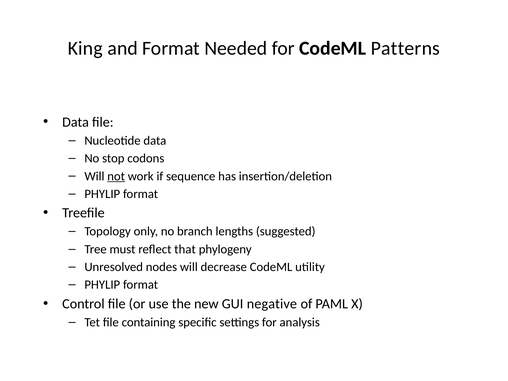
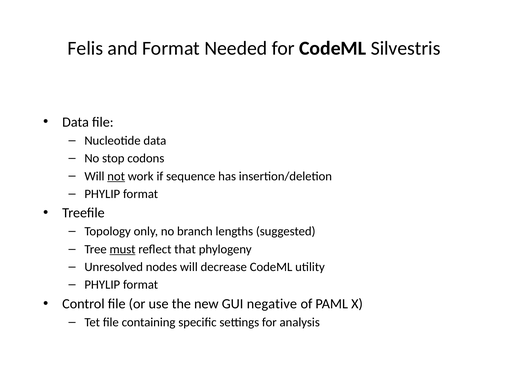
King: King -> Felis (85, 48)
Patterns: Patterns -> Silvestris (406, 48)
must underline: none -> present (123, 249)
